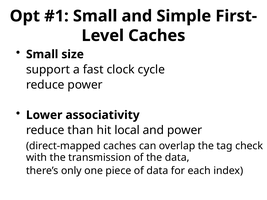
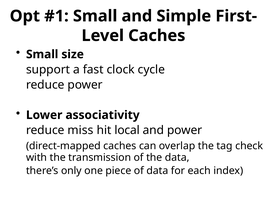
than: than -> miss (80, 130)
